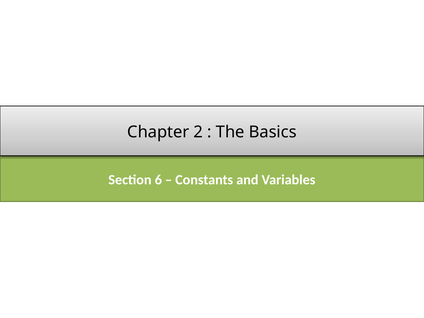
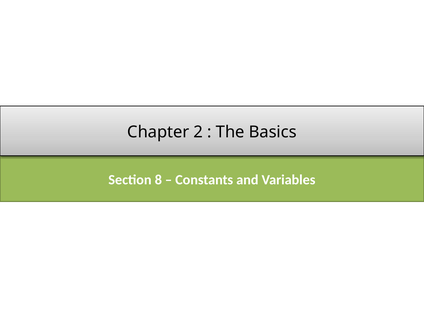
6: 6 -> 8 (158, 180)
